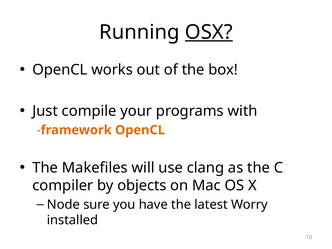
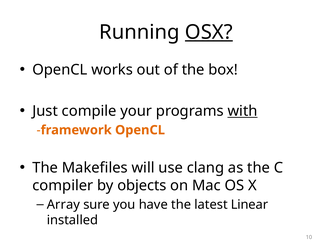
with underline: none -> present (243, 111)
Node: Node -> Array (63, 205)
Worry: Worry -> Linear (249, 205)
